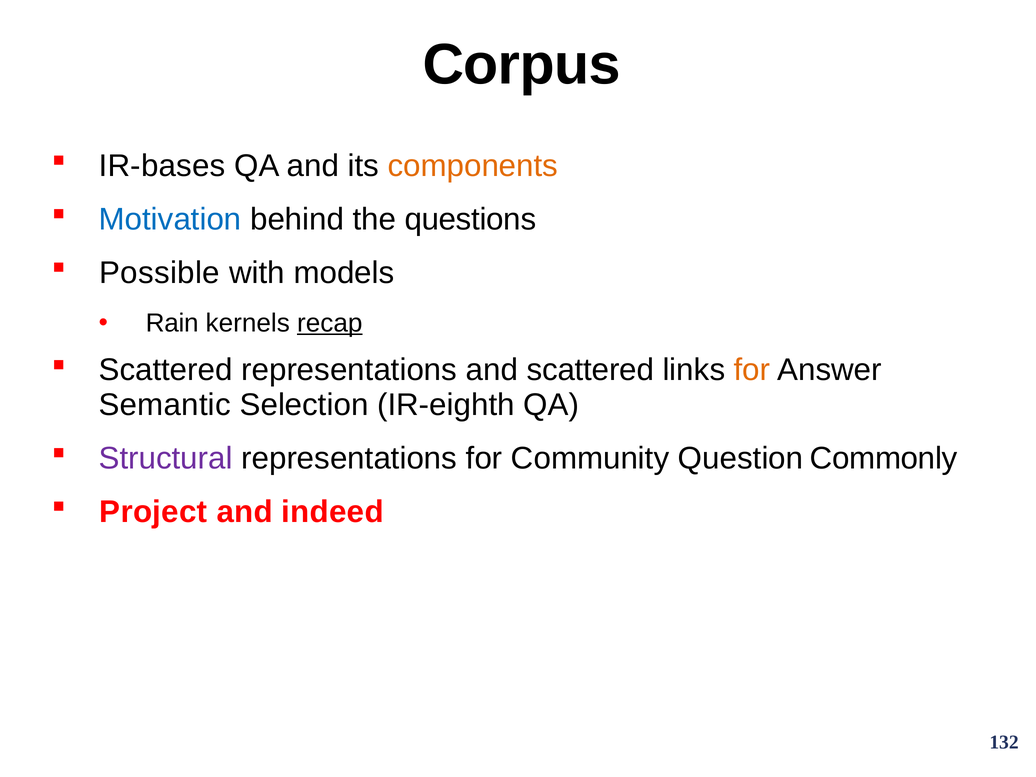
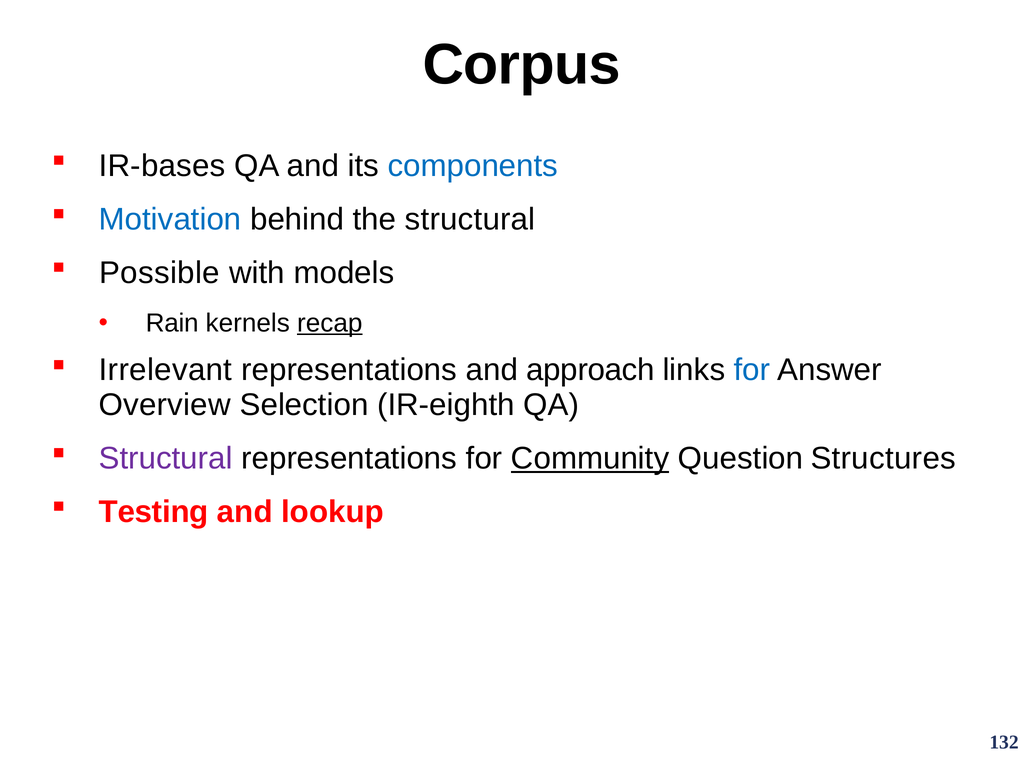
components colour: orange -> blue (473, 166)
the questions: questions -> structural (470, 219)
Scattered: Scattered -> Irrelevant (165, 370)
and scattered: scattered -> approach (590, 370)
for colour: orange -> blue (752, 370)
Semantic: Semantic -> Overview (165, 405)
Community underline: none -> present (590, 458)
Commonly: Commonly -> Structures (883, 458)
Project: Project -> Testing (154, 512)
indeed: indeed -> lookup (333, 512)
